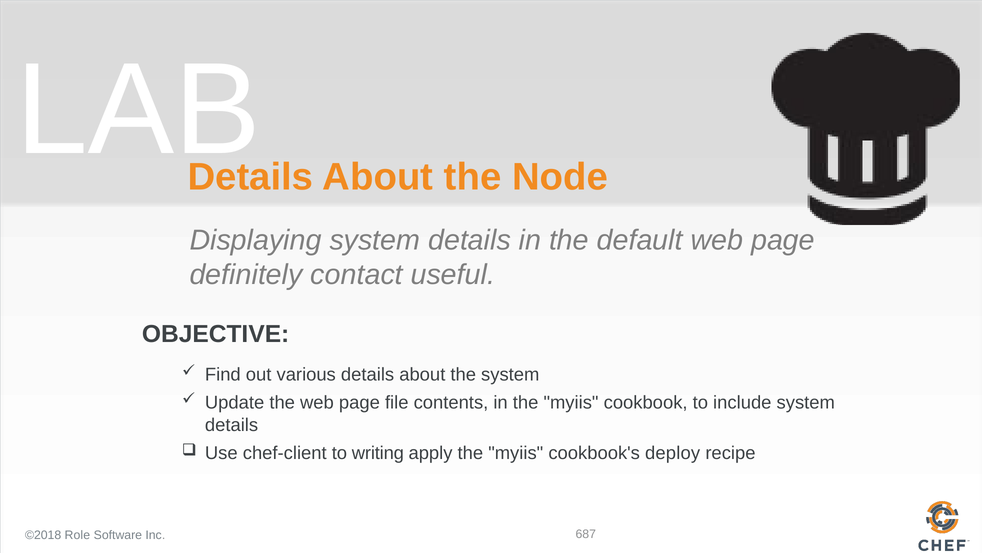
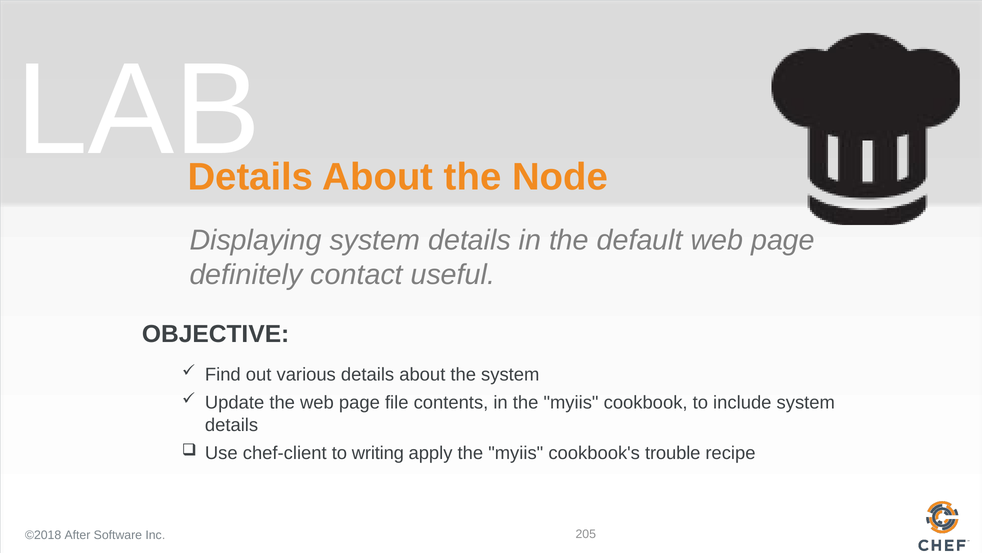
deploy: deploy -> trouble (673, 453)
Role: Role -> After (77, 534)
687: 687 -> 205 (586, 534)
